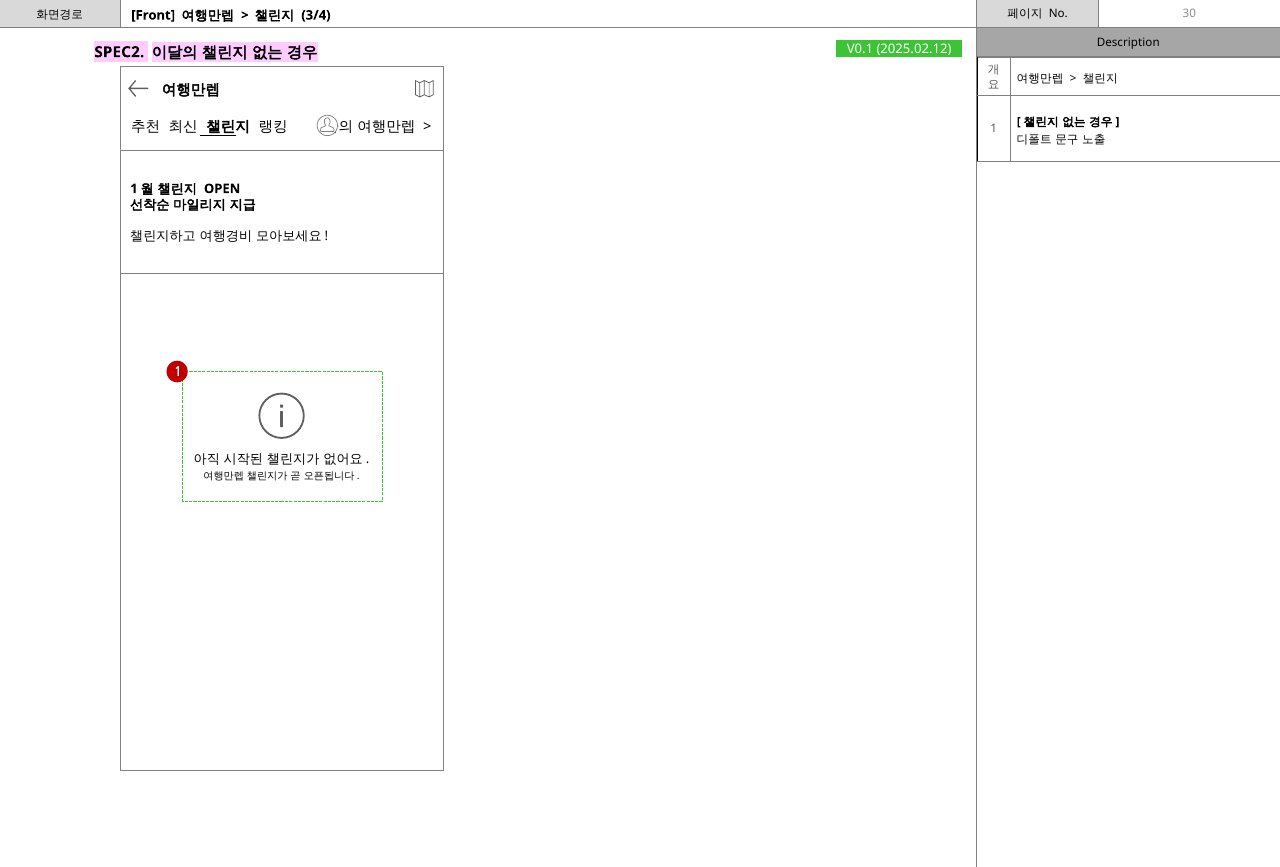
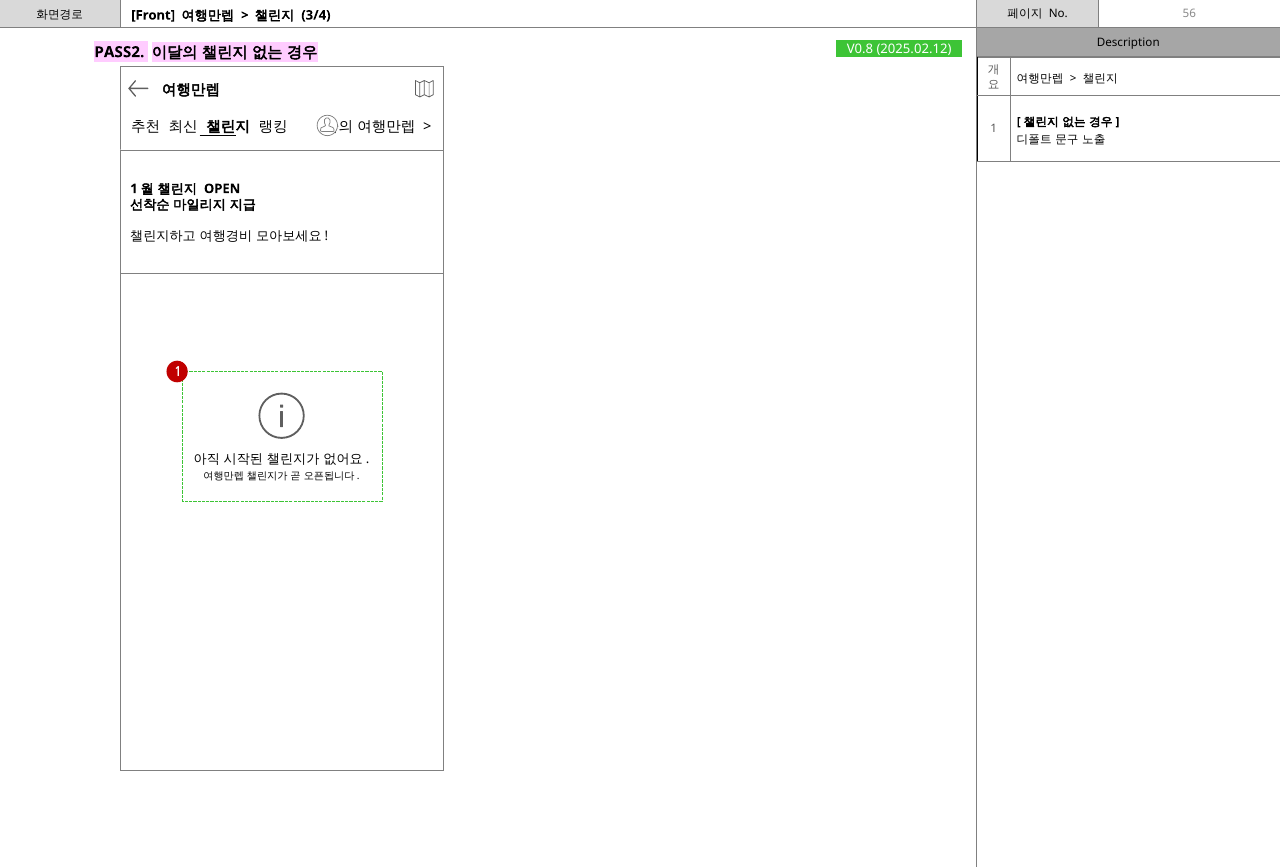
30: 30 -> 56 (1189, 14)
V0.1: V0.1 -> V0.8 (860, 50)
SPEC2: SPEC2 -> PASS2 (119, 52)
